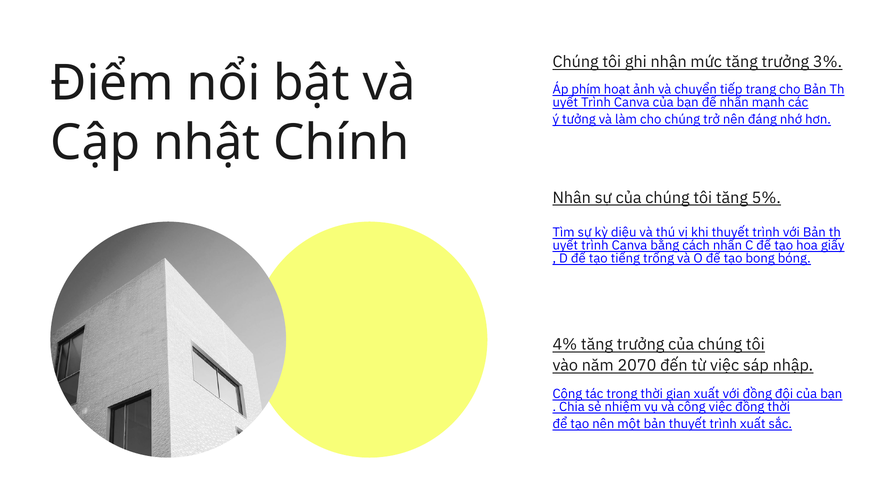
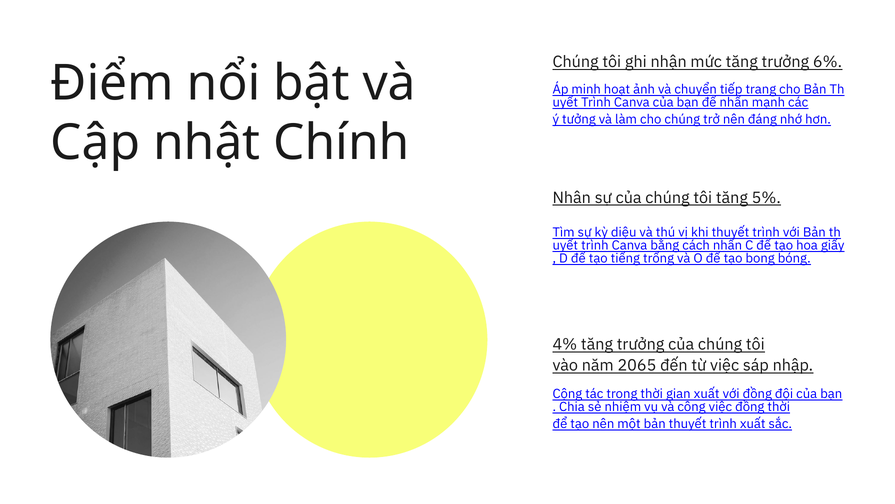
3%: 3% -> 6% (827, 62)
phím: phím -> minh (586, 89)
2070: 2070 -> 2065 (637, 365)
